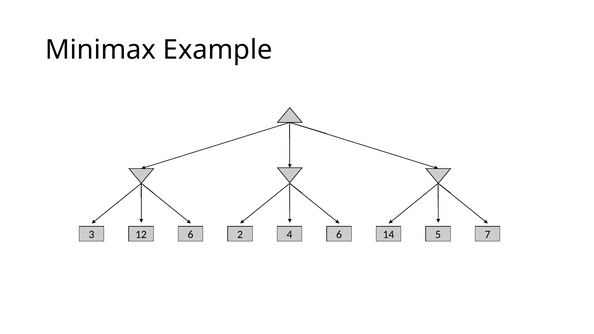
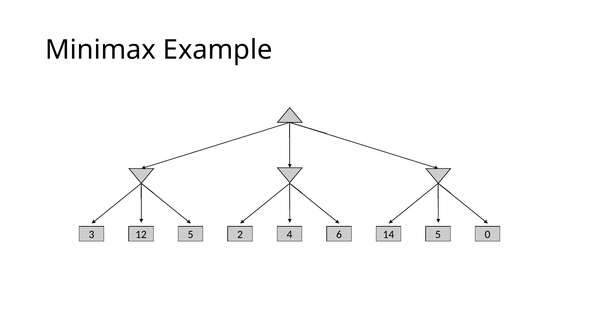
12 6: 6 -> 5 (191, 235)
7: 7 -> 0 (488, 235)
